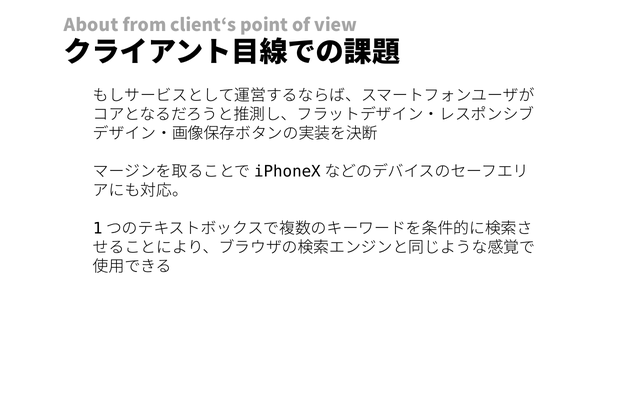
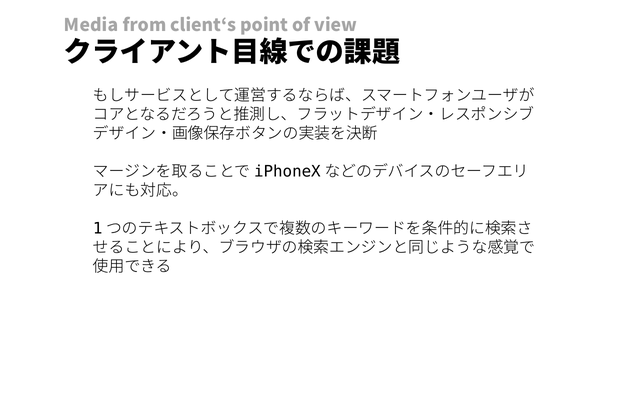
About: About -> Media (91, 25)
